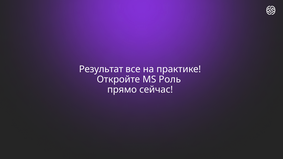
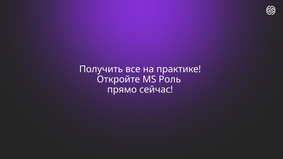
Результат: Результат -> Получить (101, 69)
